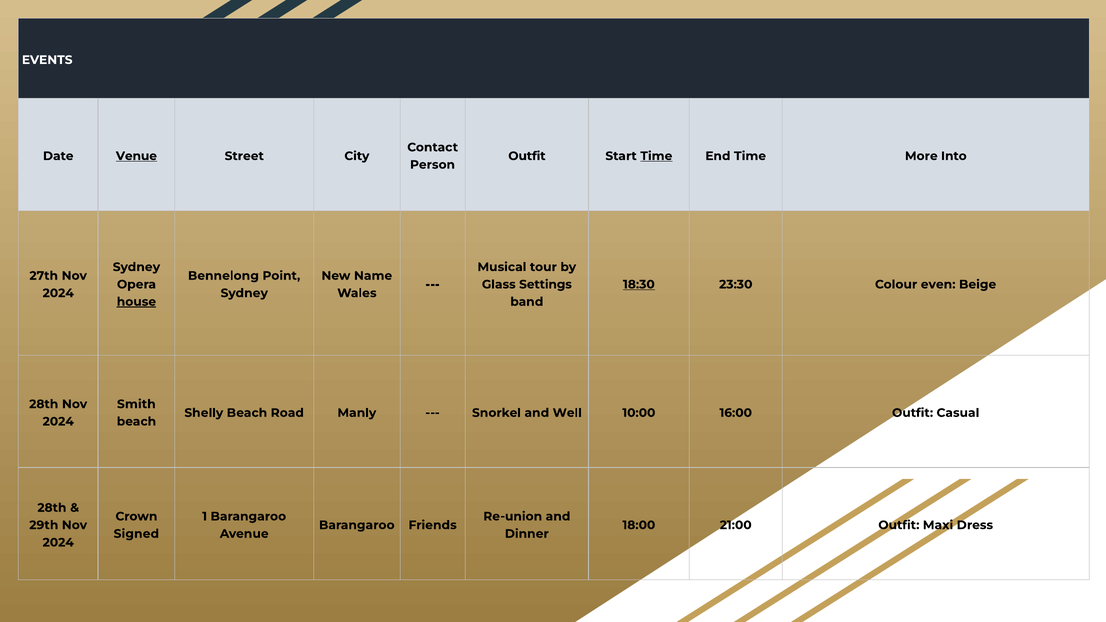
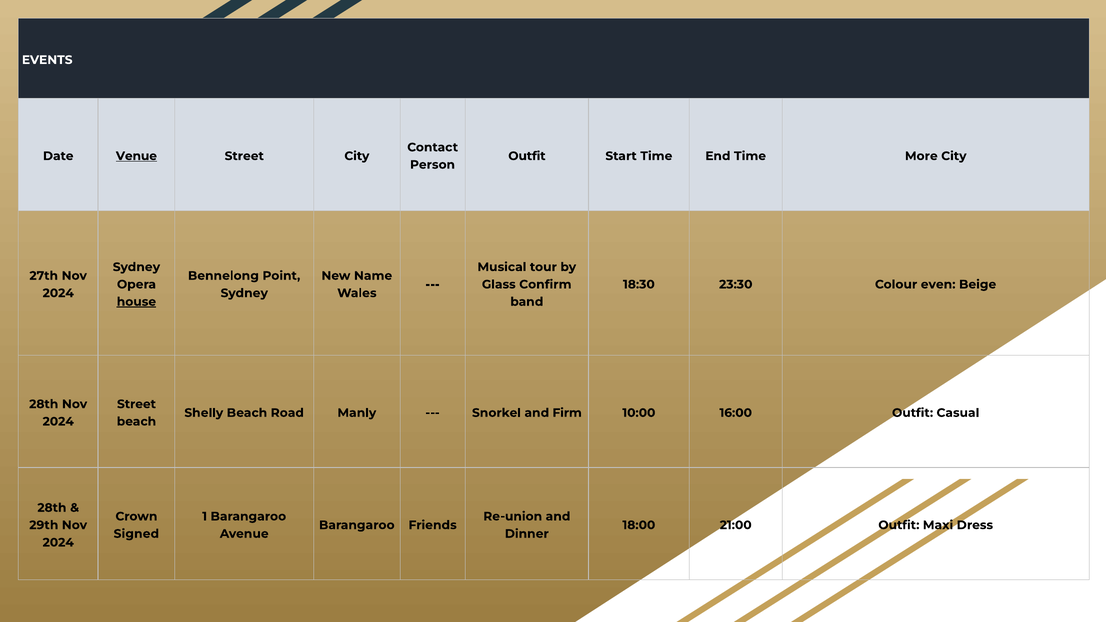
Time underline: present -> none (656, 156)
More Into: Into -> City (954, 156)
Settings: Settings -> Confirm (545, 284)
18:30 underline: present -> none (639, 284)
Smith: Smith -> Street (136, 404)
Well: Well -> Firm (567, 413)
